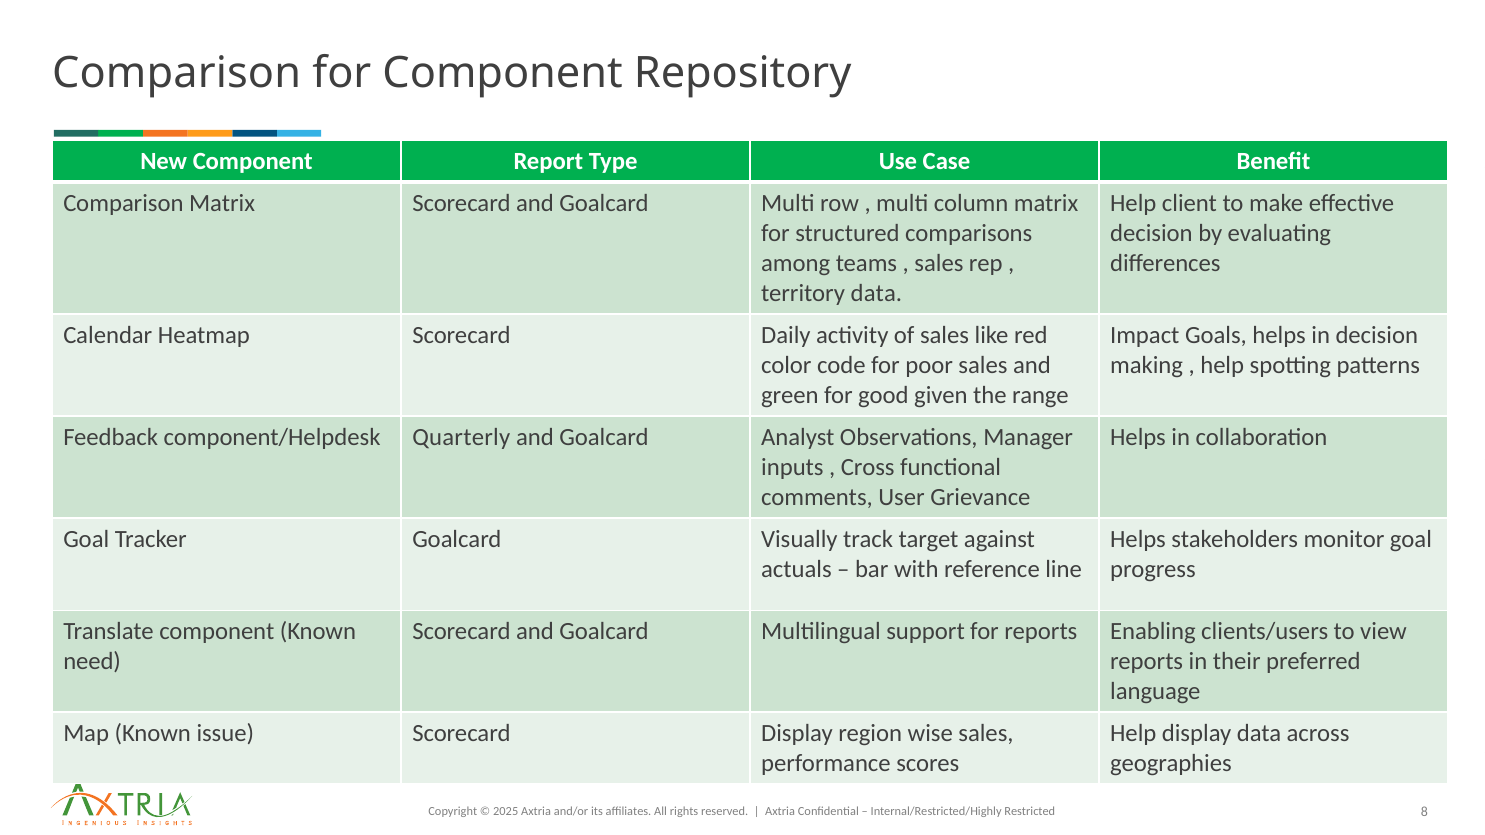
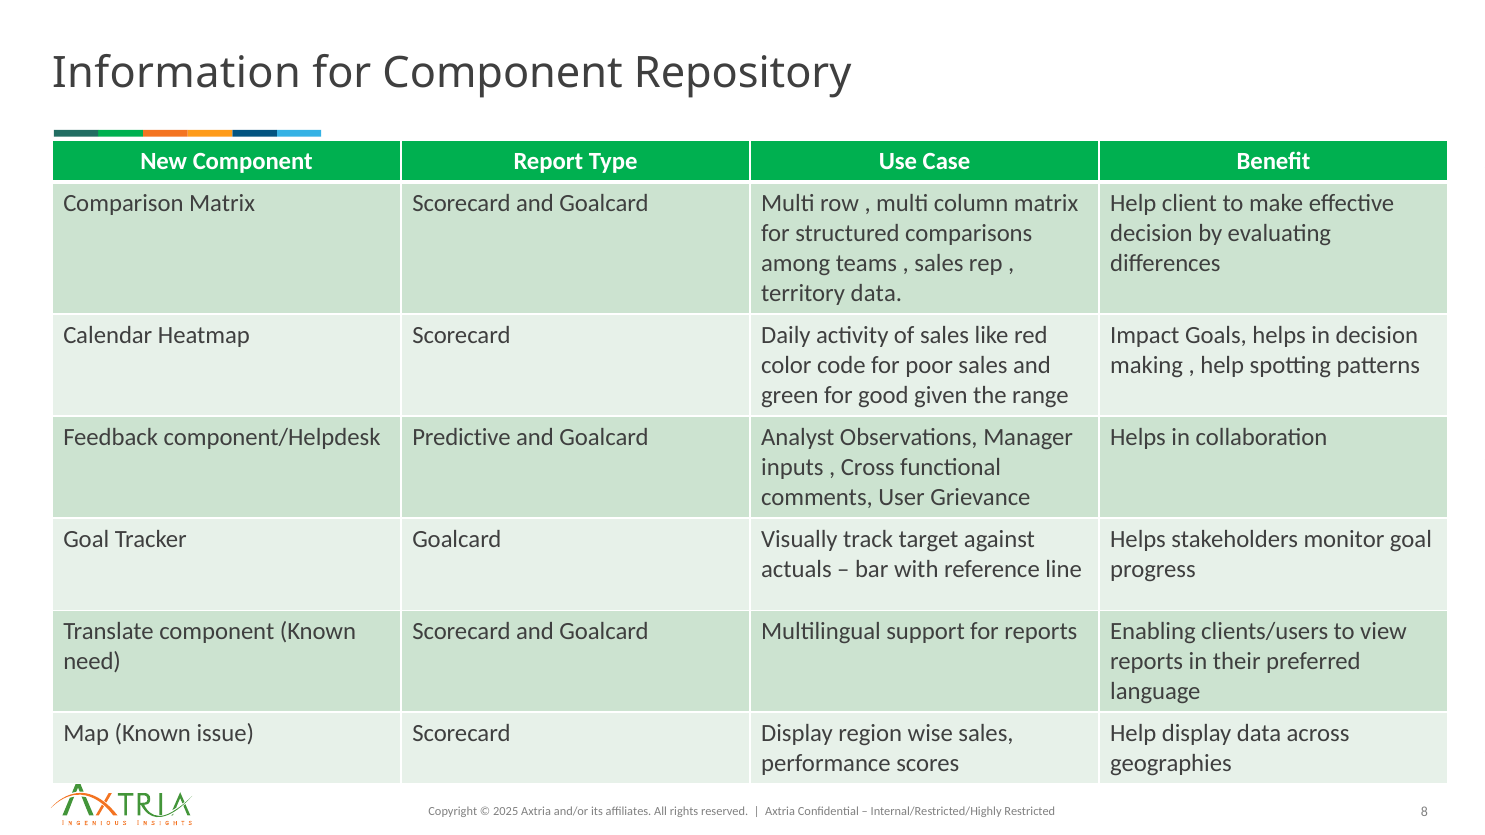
Comparison: Comparison -> Information (176, 73)
Quarterly: Quarterly -> Predictive (461, 437)
